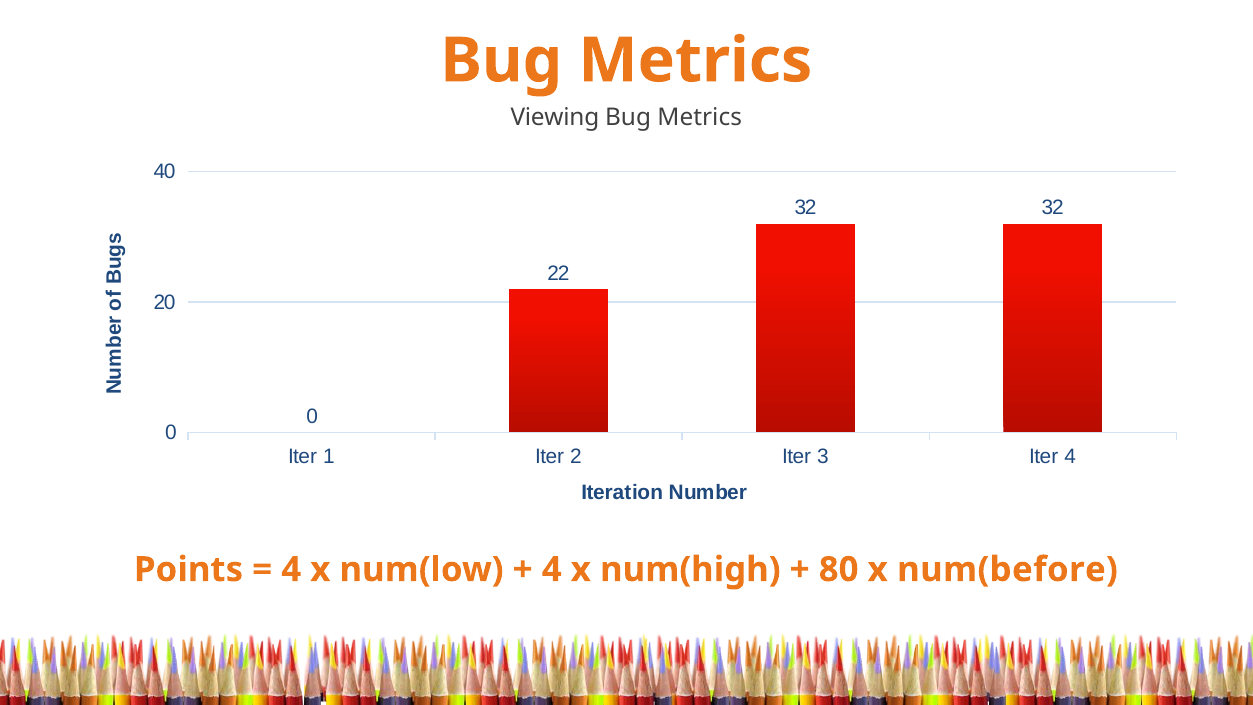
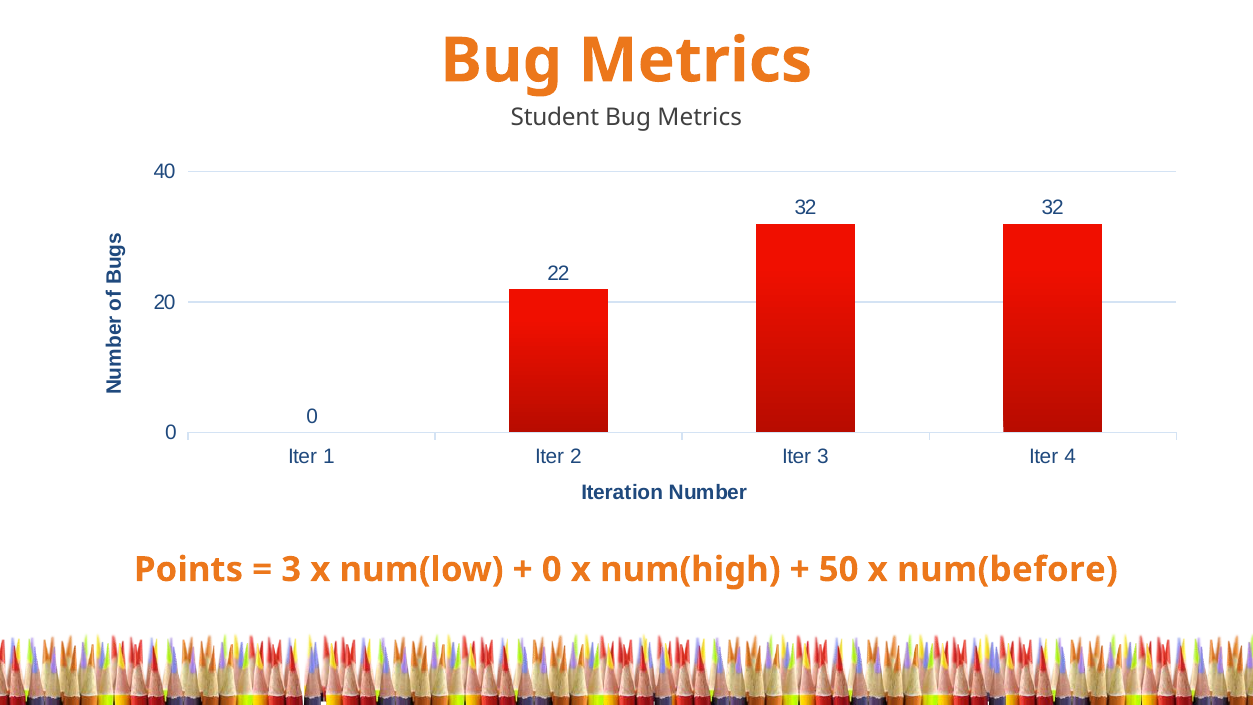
Viewing: Viewing -> Student (555, 117)
4: 4 -> 3 (291, 569)
4: 4 -> 0 (552, 569)
80: 80 -> 50 (839, 569)
